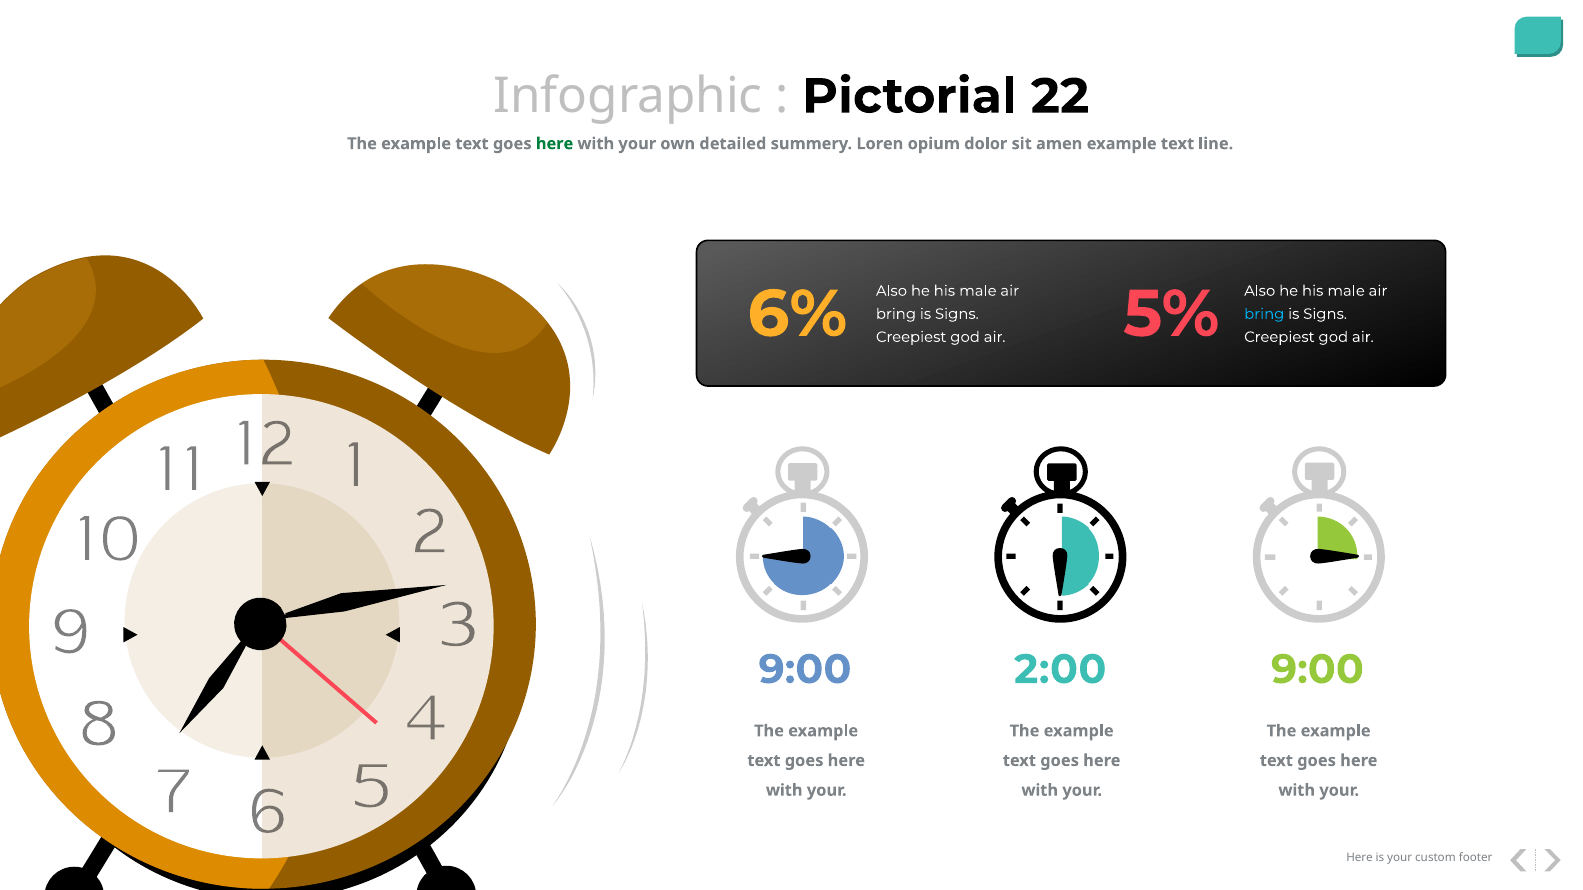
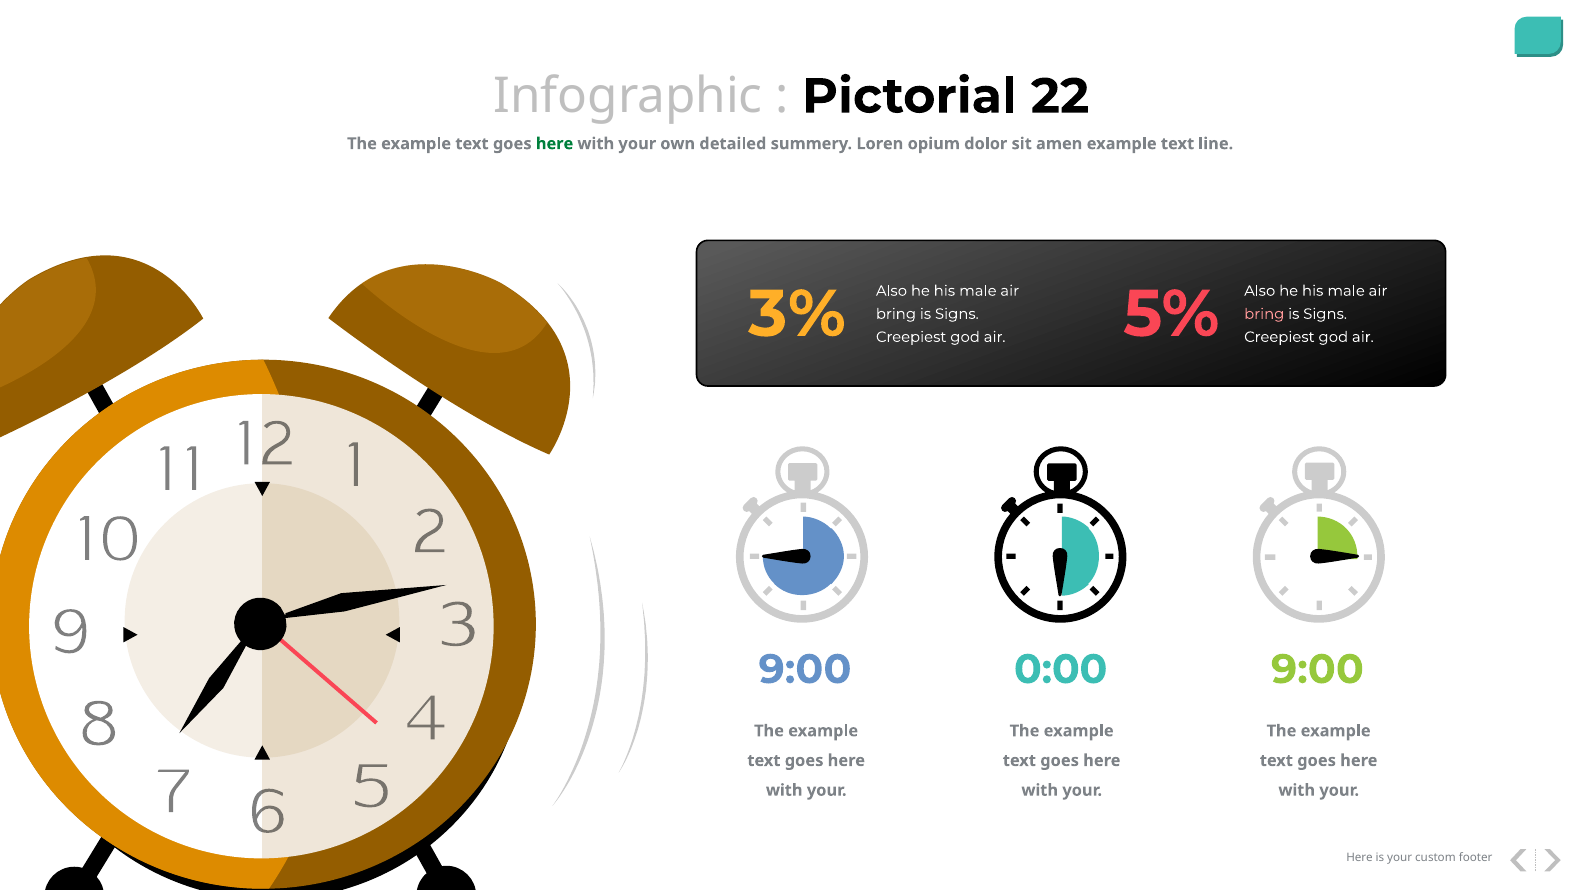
6%: 6% -> 3% (797, 314)
bring colour: light blue -> pink (1264, 314)
2:00: 2:00 -> 0:00 (1061, 670)
